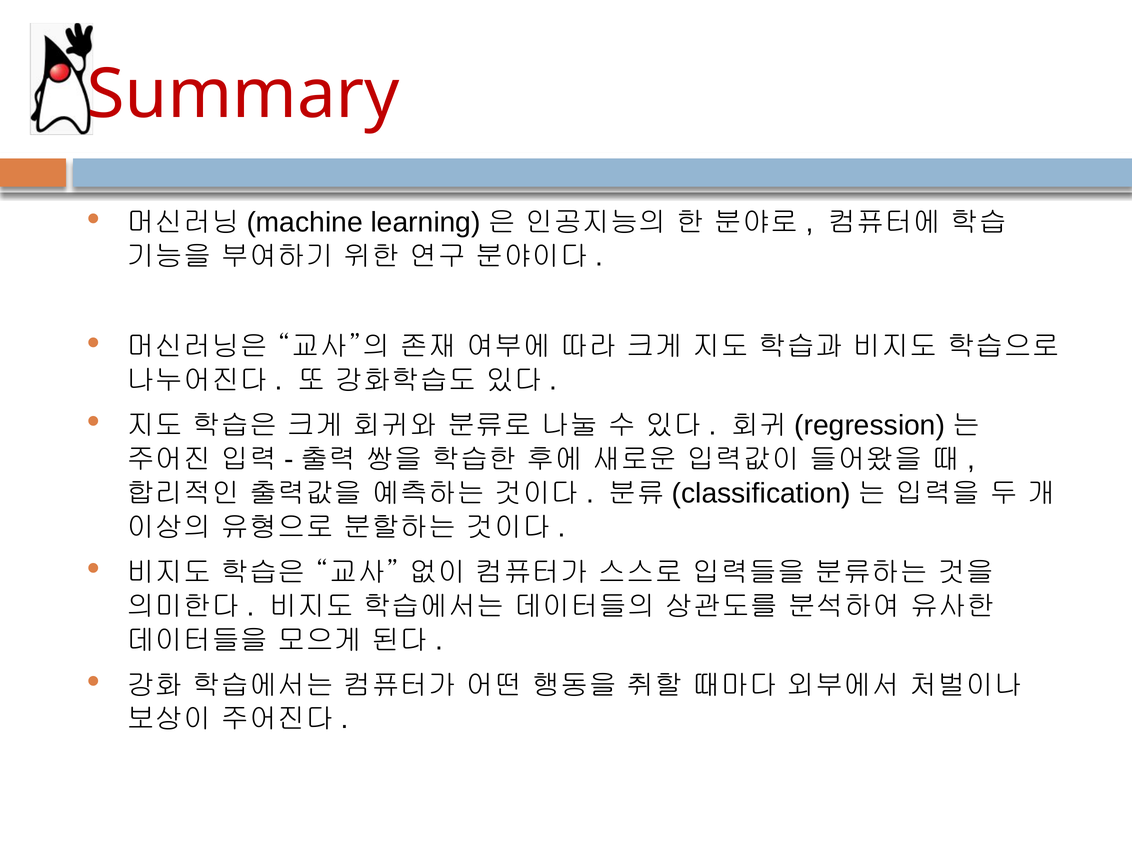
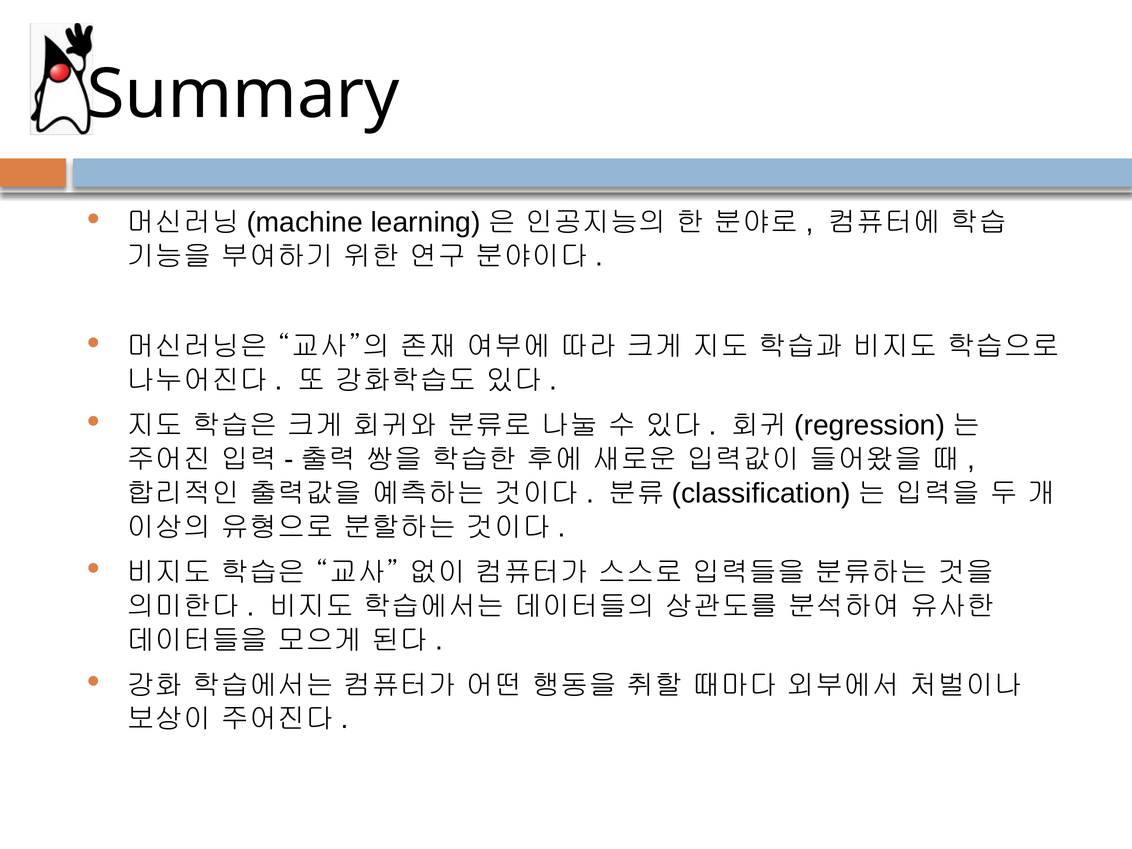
Summary colour: red -> black (243, 94)
